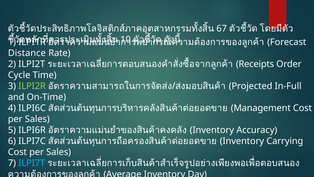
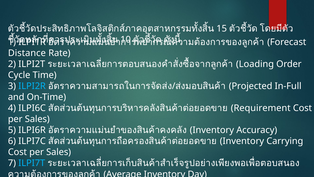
67: 67 -> 15 (222, 28)
Receipts: Receipts -> Loading (255, 64)
ILPI2R colour: light green -> light blue (32, 86)
Management: Management -> Requirement (261, 108)
